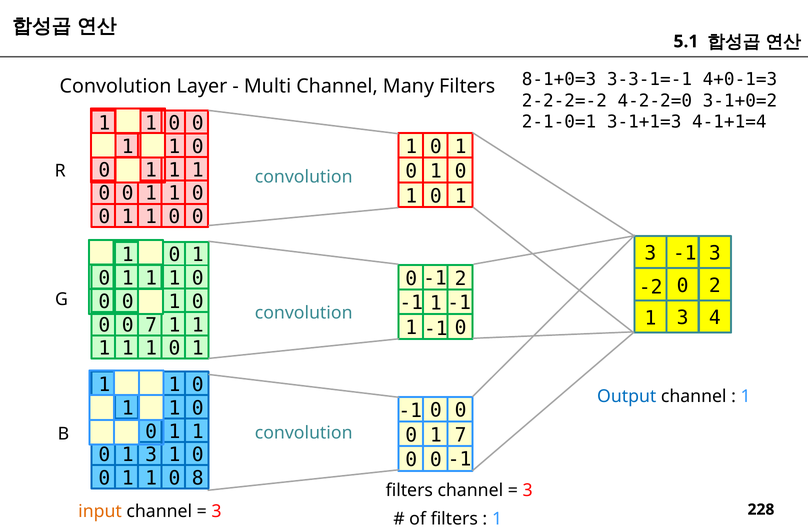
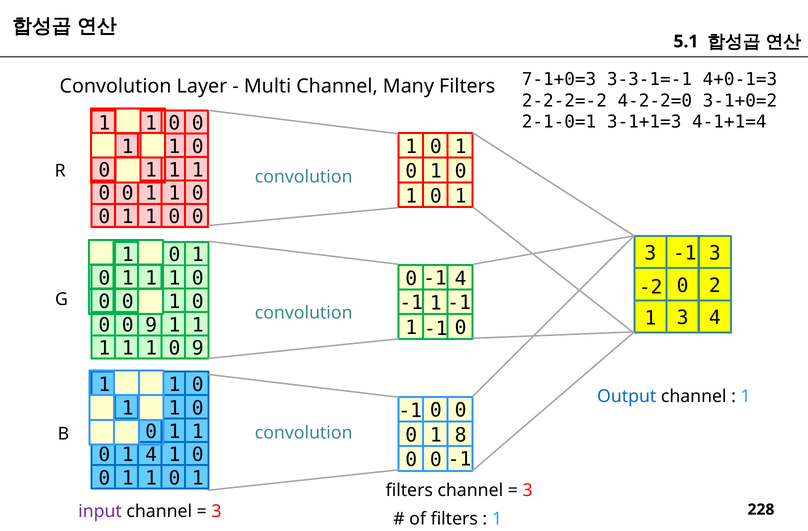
8-1+0=3: 8-1+0=3 -> 7-1+0=3 (559, 80)
2: 2 -> 4 (461, 278)
0 0 7: 7 -> 9 (151, 325)
1: 1 -> 9 (198, 348)
1 7: 7 -> 8 (461, 435)
0 1 3: 3 -> 4 (151, 455)
8: 8 -> 1 (198, 478)
input colour: orange -> purple (100, 511)
